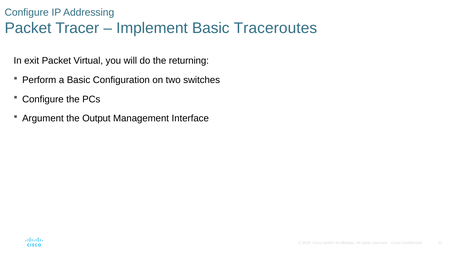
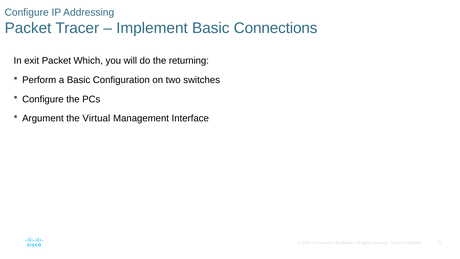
Traceroutes: Traceroutes -> Connections (276, 28)
Virtual: Virtual -> Which (88, 61)
Output: Output -> Virtual (96, 118)
